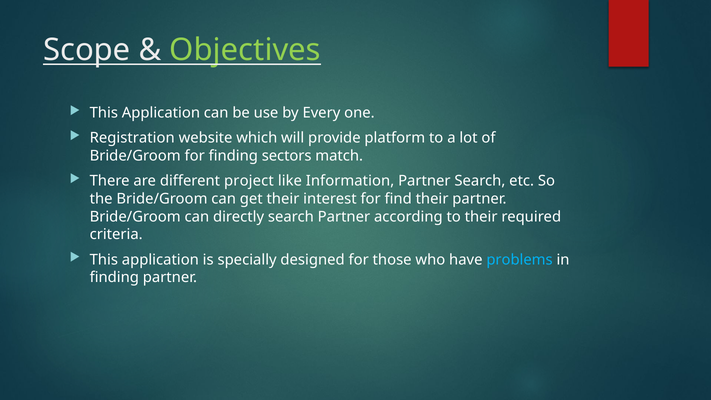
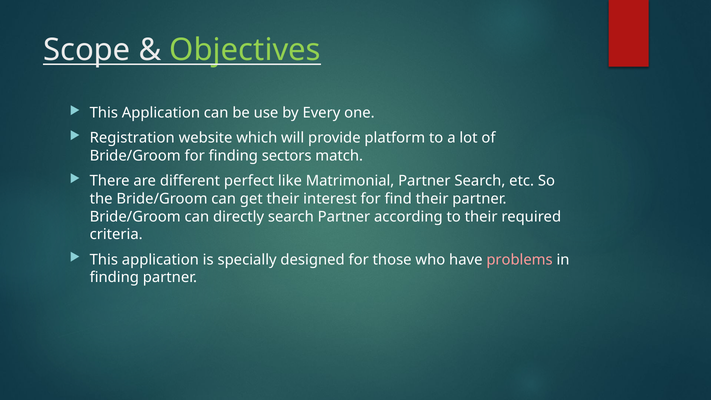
project: project -> perfect (249, 181)
Information: Information -> Matrimonial (350, 181)
problems colour: light blue -> pink (520, 260)
